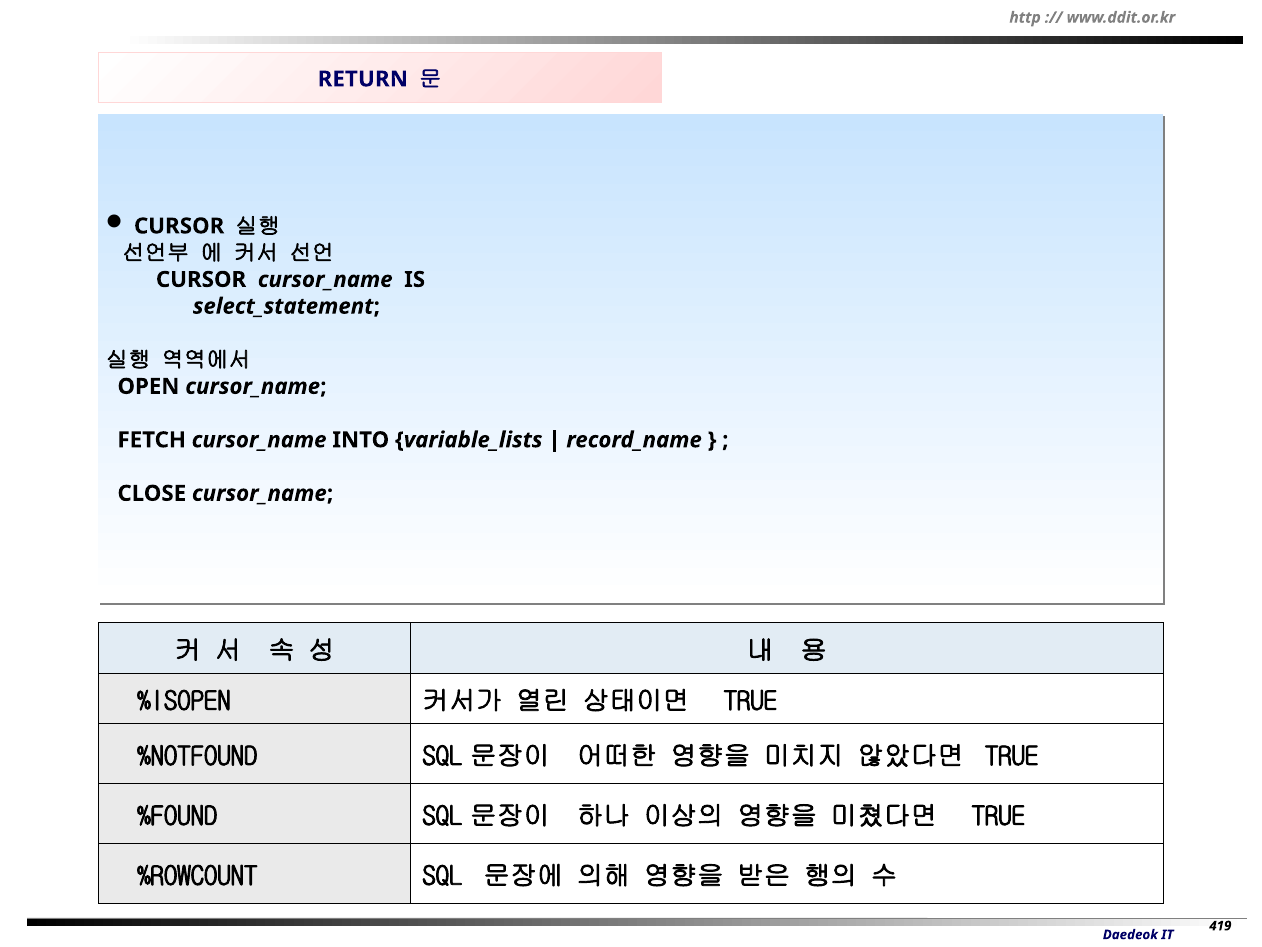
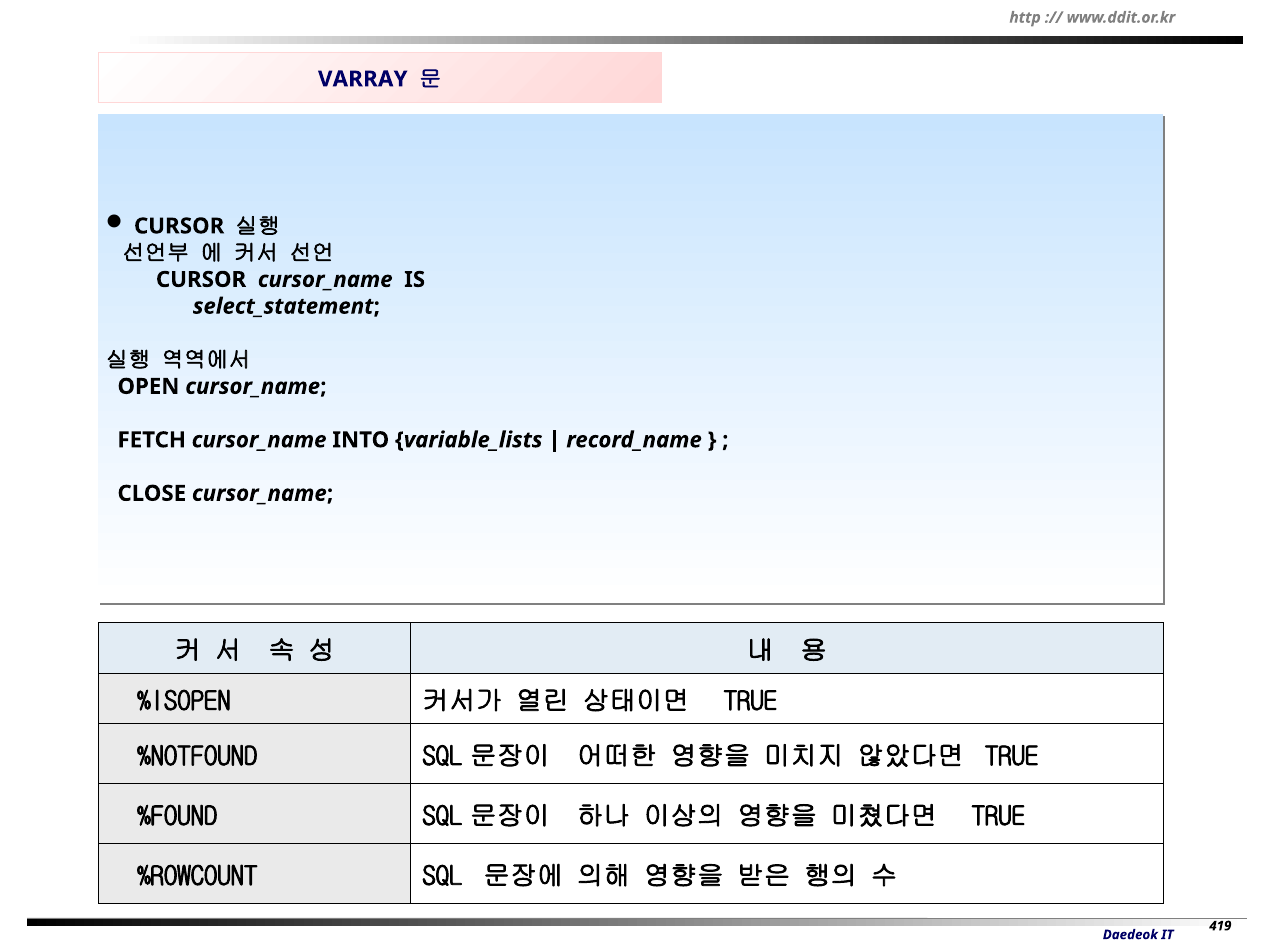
RETURN: RETURN -> VARRAY (363, 79)
